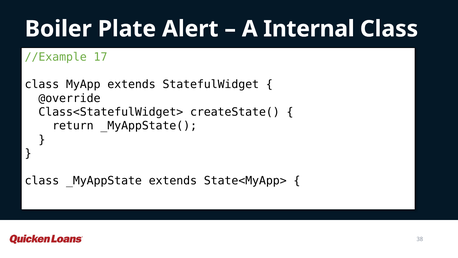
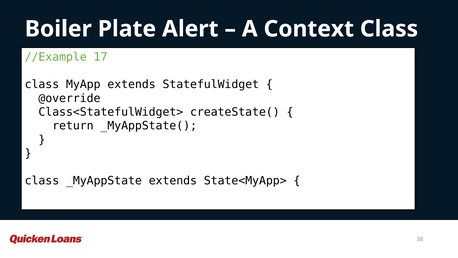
Internal: Internal -> Context (309, 29)
